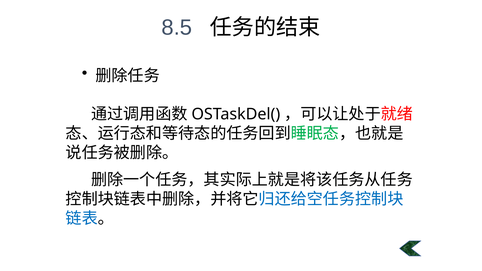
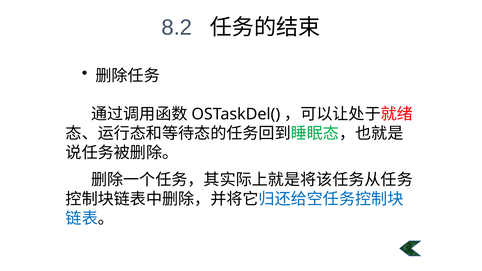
8.5: 8.5 -> 8.2 (177, 28)
